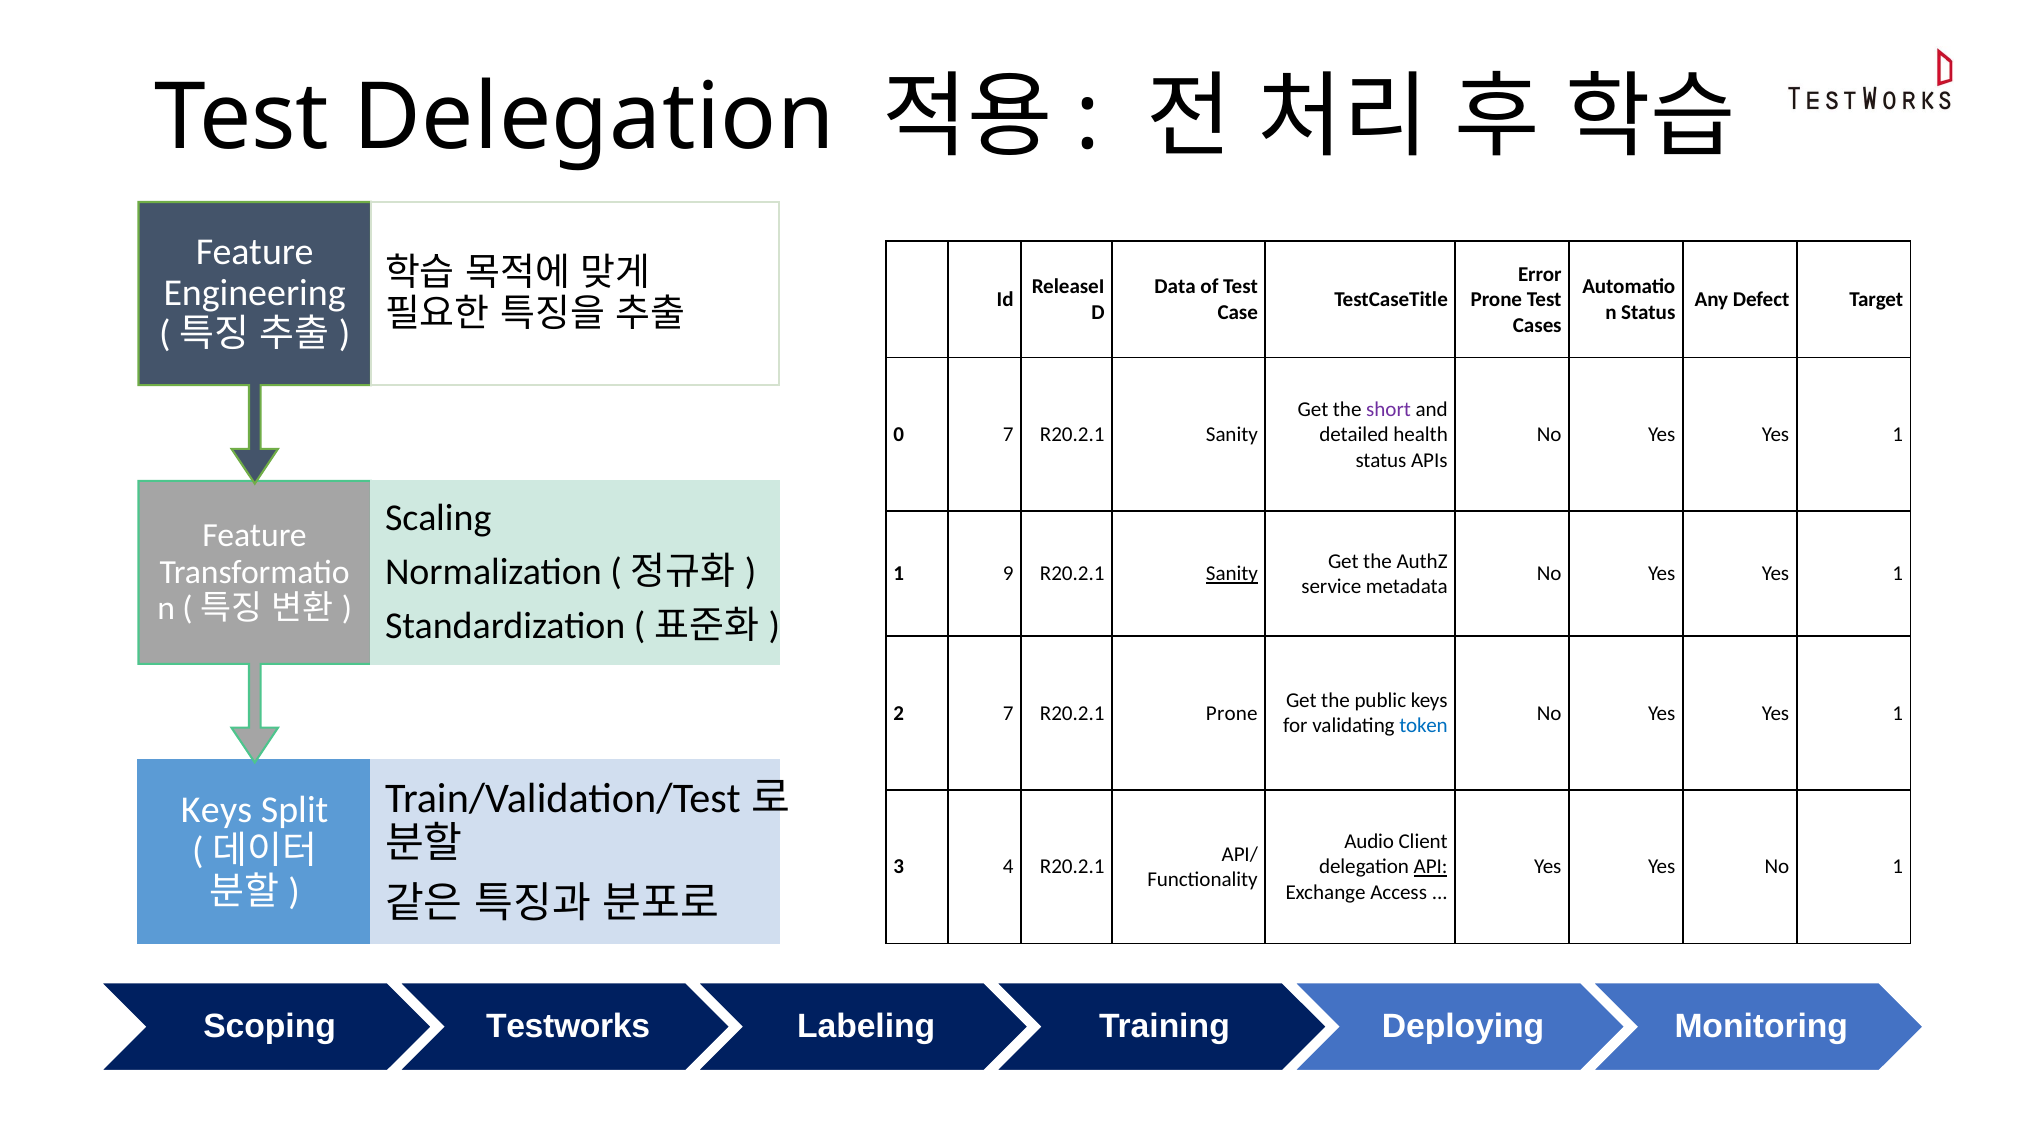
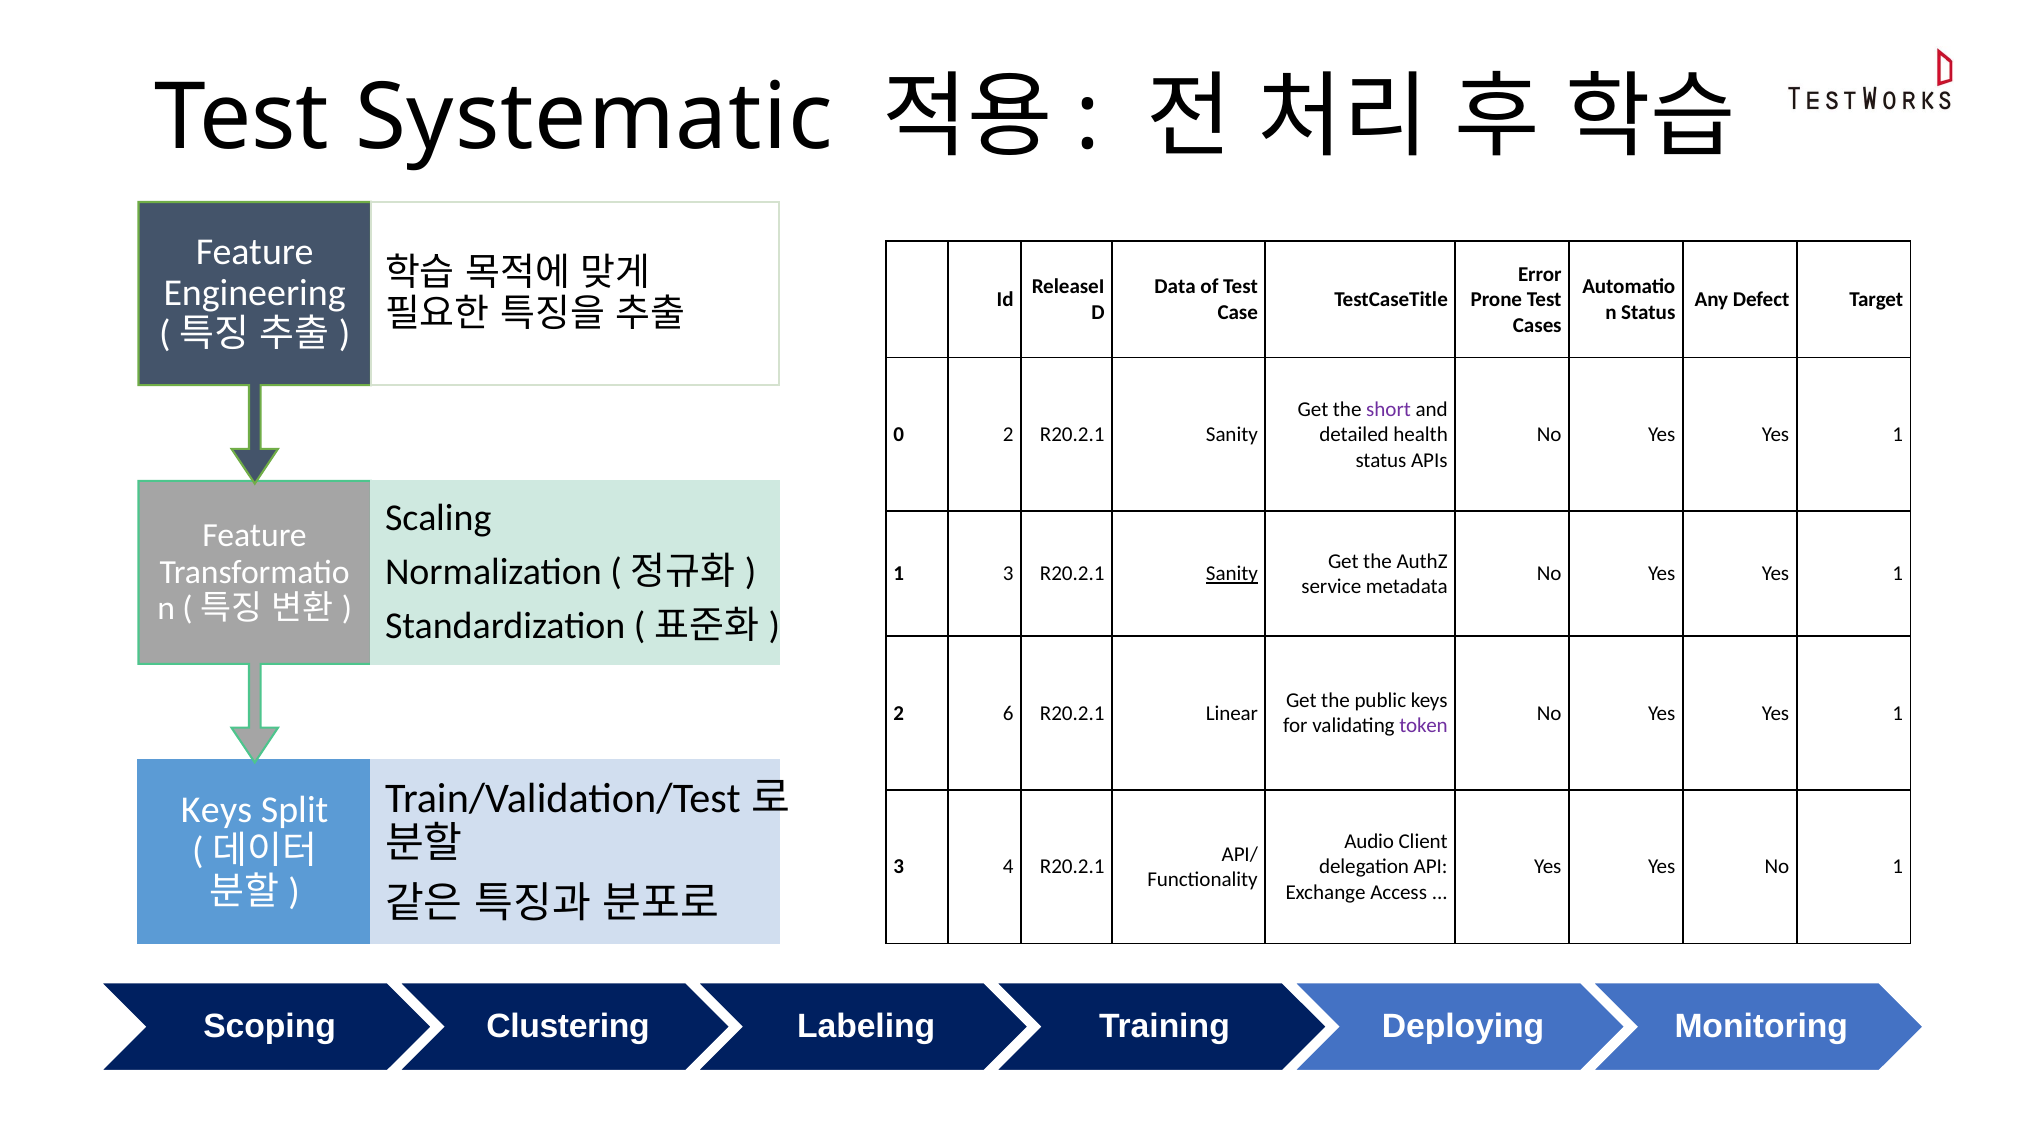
Test Delegation: Delegation -> Systematic (594, 118)
0 7: 7 -> 2 (1008, 435)
9: 9 -> 3 (1008, 574)
2 7: 7 -> 6 (1008, 713)
R20.2.1 Prone: Prone -> Linear (1232, 713)
token colour: blue -> purple (1424, 726)
API underline: present -> none (1431, 867)
Testworks: Testworks -> Clustering (568, 1027)
